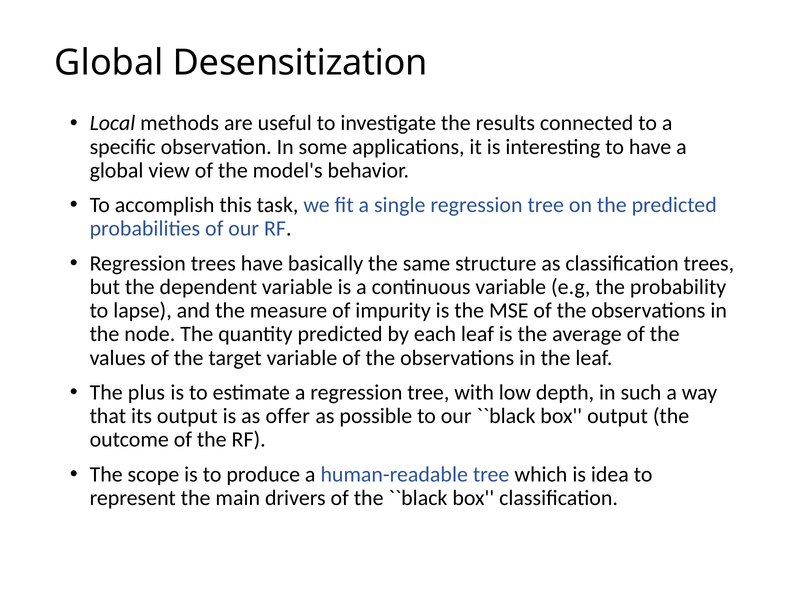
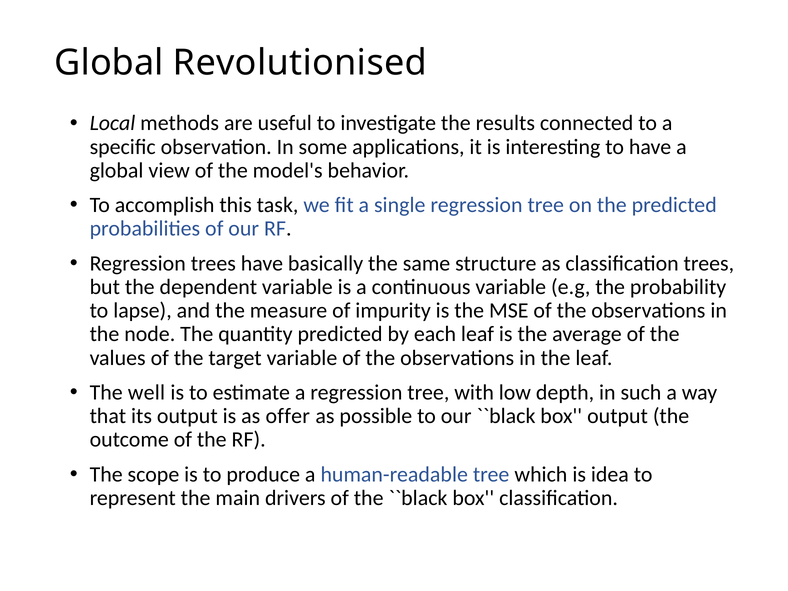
Desensitization: Desensitization -> Revolutionised (300, 63)
plus: plus -> well (146, 392)
